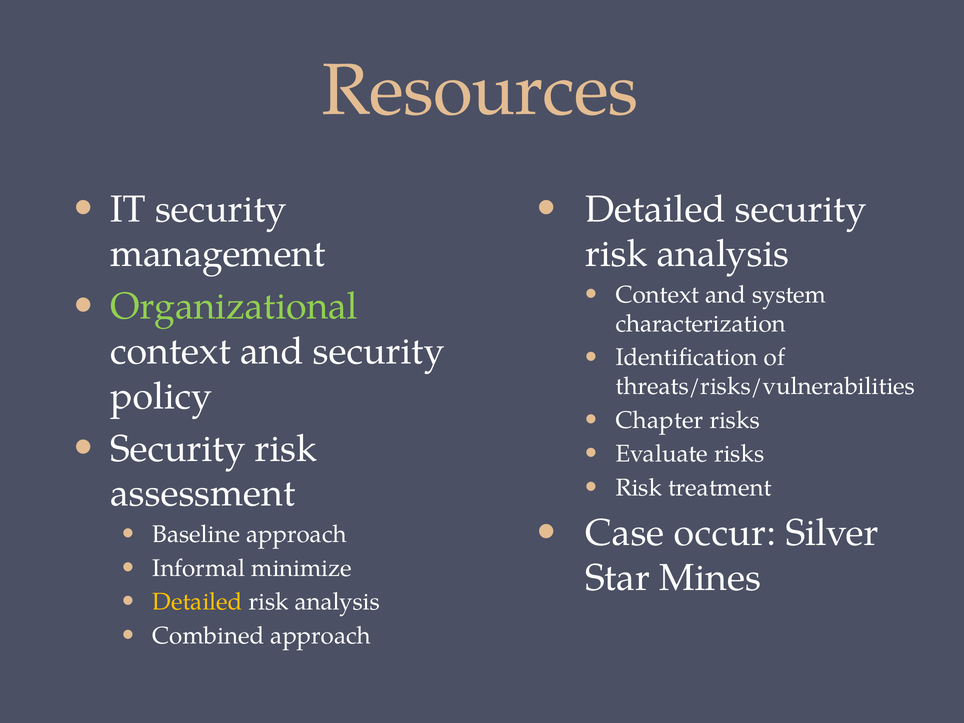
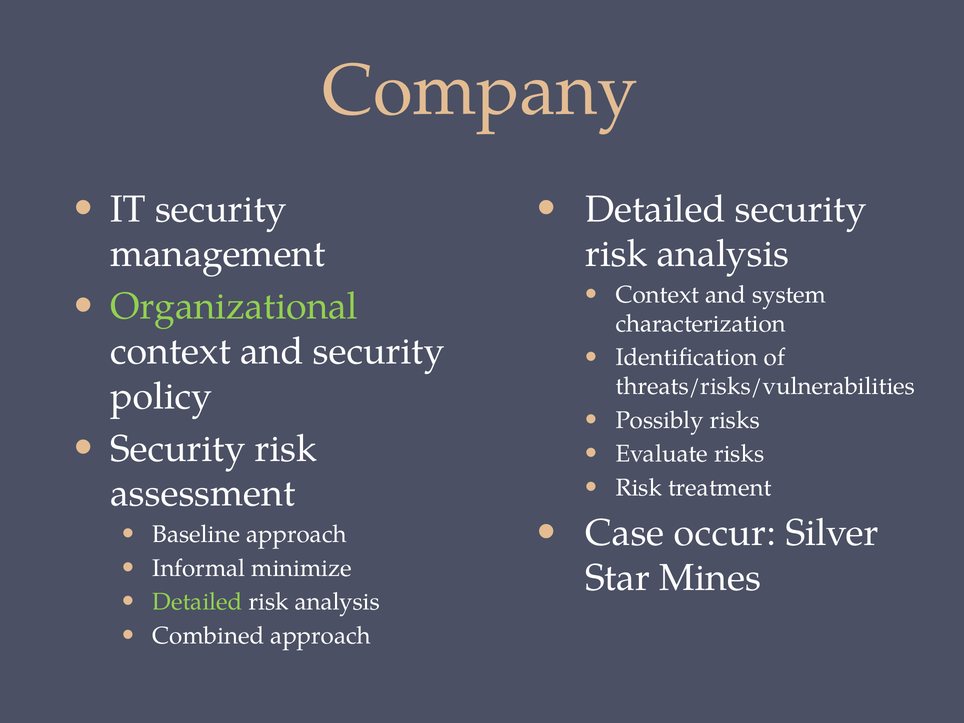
Resources: Resources -> Company (480, 91)
Chapter: Chapter -> Possibly (660, 420)
Detailed colour: yellow -> light green (198, 602)
